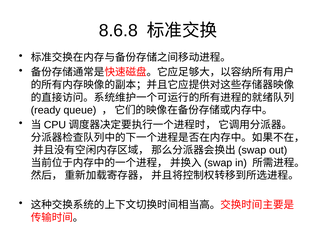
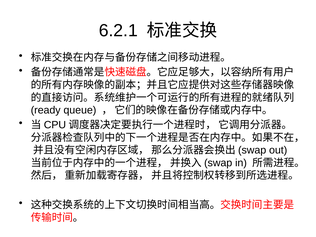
8.6.8: 8.6.8 -> 6.2.1 (118, 30)
